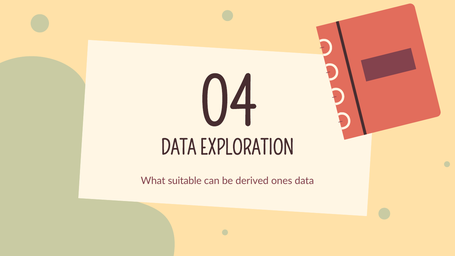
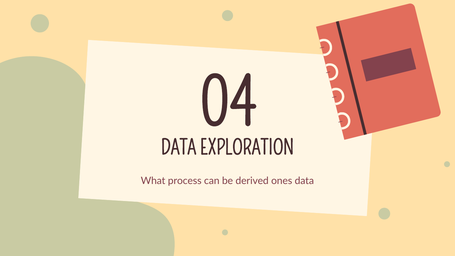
suitable: suitable -> process (185, 181)
